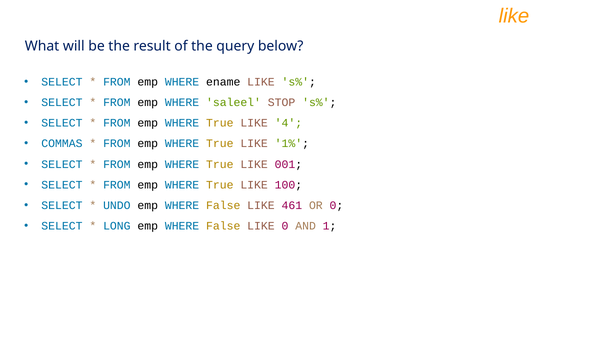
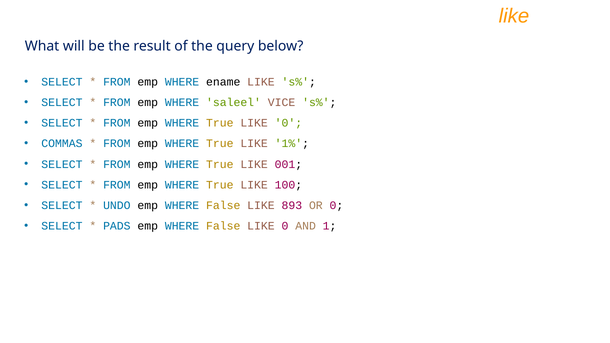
STOP: STOP -> VICE (282, 103)
True LIKE 4: 4 -> 0 (288, 123)
461: 461 -> 893 (292, 205)
LONG: LONG -> PADS (117, 226)
